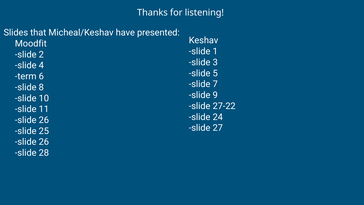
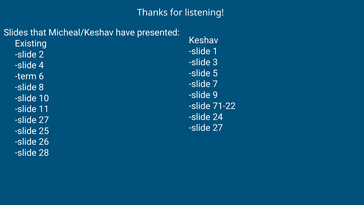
Moodfit: Moodfit -> Existing (31, 44)
27-22: 27-22 -> 71-22 (224, 106)
26: 26 -> 27 (44, 120)
